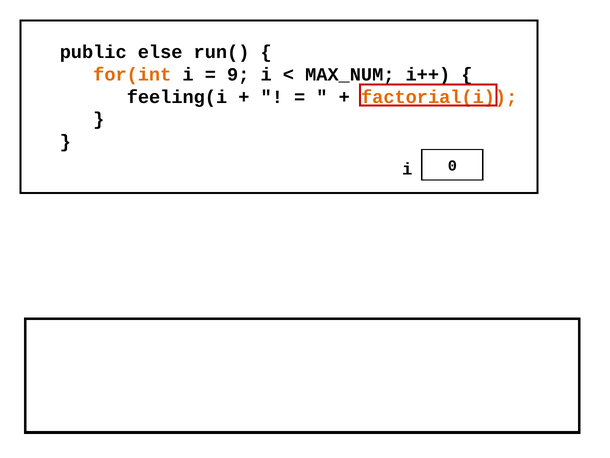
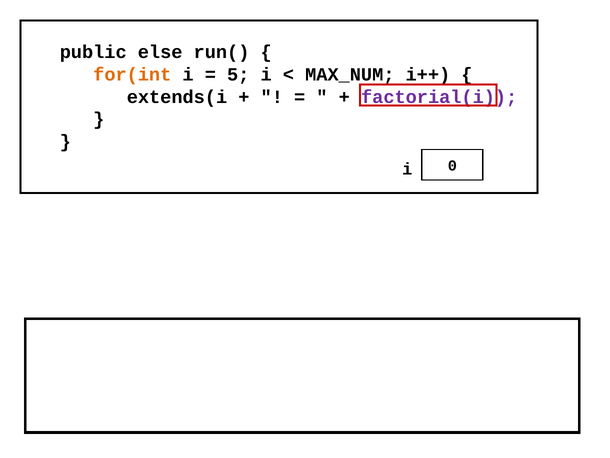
9: 9 -> 5 (238, 74)
feeling(i: feeling(i -> extends(i (177, 97)
factorial(i colour: orange -> purple (439, 97)
